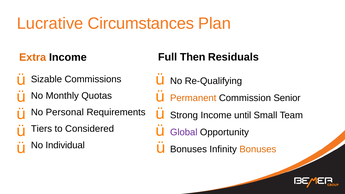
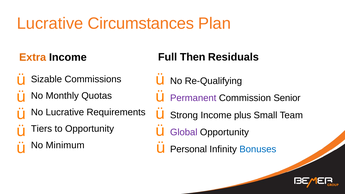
Permanent colour: orange -> purple (193, 98)
No Personal: Personal -> Lucrative (65, 112)
until: until -> plus (243, 115)
to Considered: Considered -> Opportunity (90, 129)
Individual: Individual -> Minimum (65, 145)
Bonuses: Bonuses -> Personal (189, 149)
Bonuses colour: orange -> blue (258, 149)
